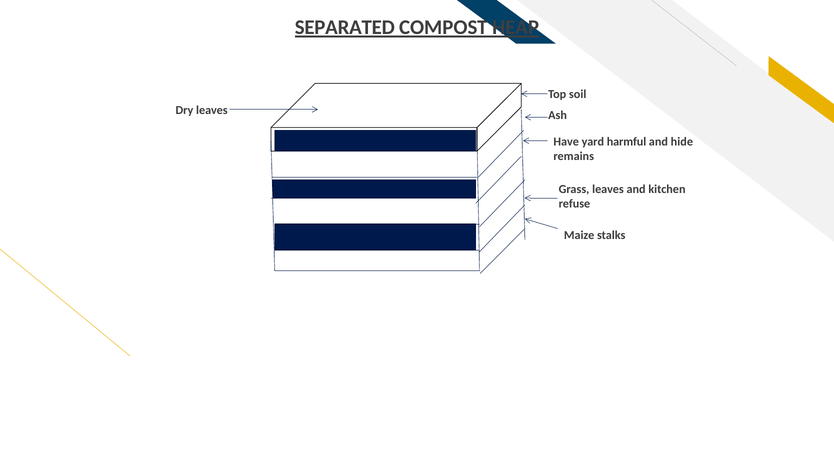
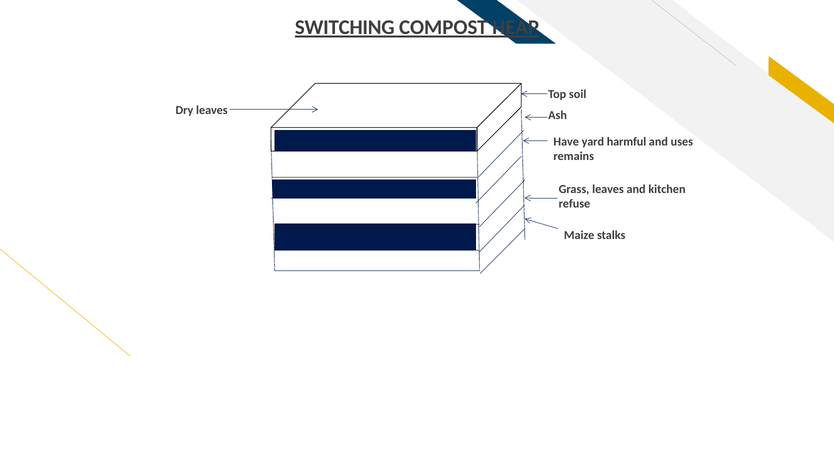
SEPARATED: SEPARATED -> SWITCHING (345, 27)
hide: hide -> uses (682, 142)
